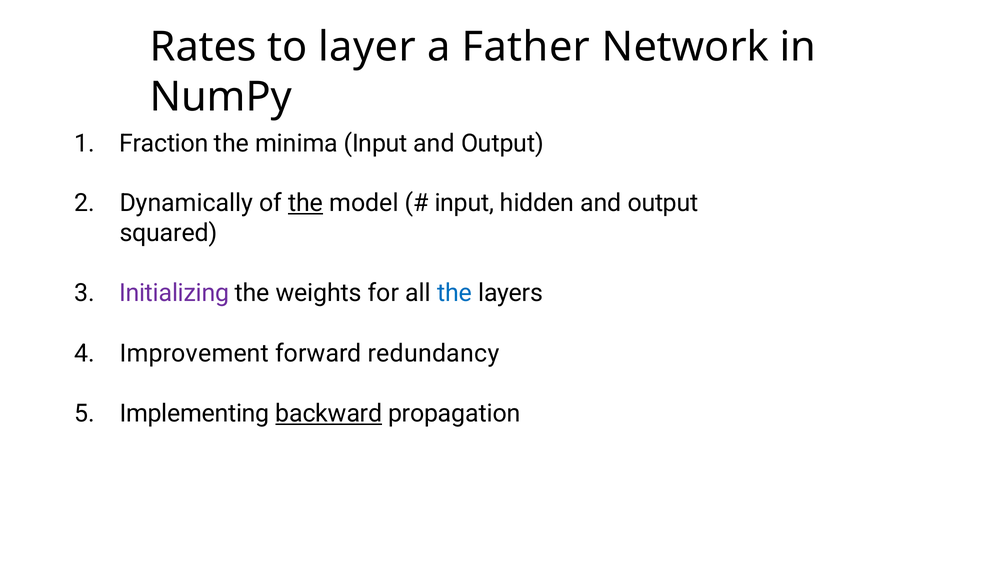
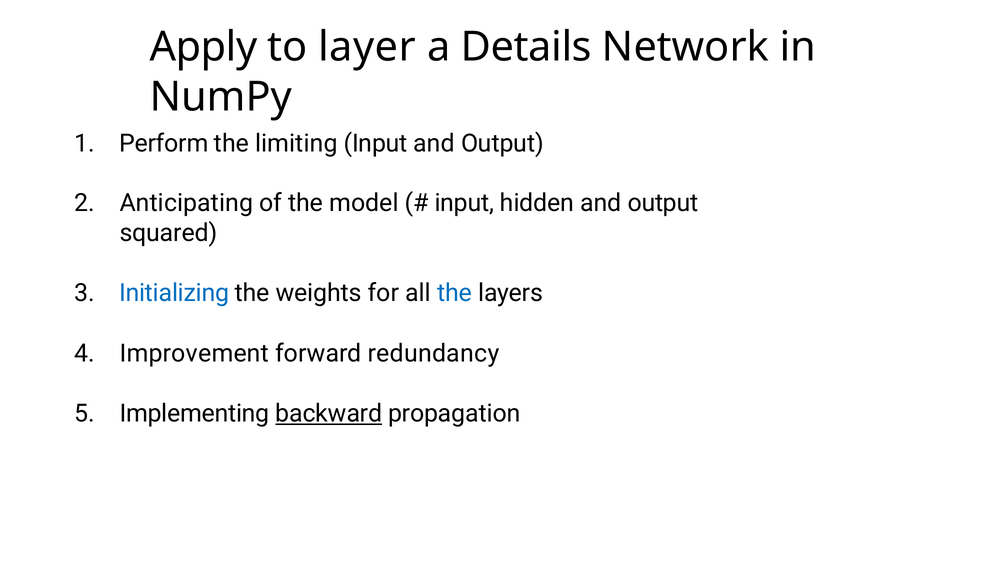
Rates: Rates -> Apply (204, 47)
Father: Father -> Details (526, 47)
Fraction: Fraction -> Perform (164, 144)
minima: minima -> limiting (296, 144)
Dynamically: Dynamically -> Anticipating (186, 203)
the underline: present -> none (306, 203)
Initializing colour: purple -> blue (174, 293)
